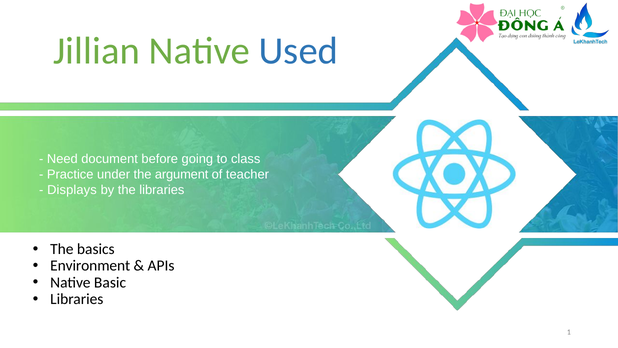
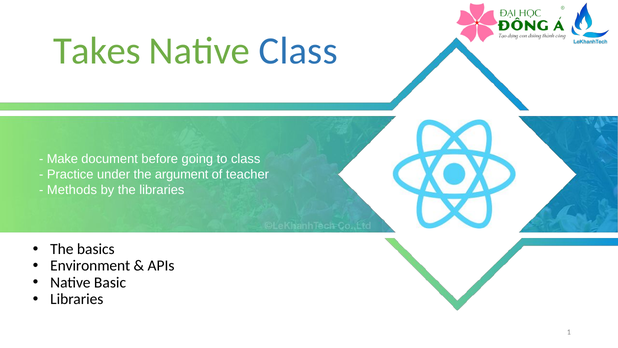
Jillian: Jillian -> Takes (97, 51)
Native Used: Used -> Class (298, 51)
Need: Need -> Make (62, 159)
Displays: Displays -> Methods (72, 190)
